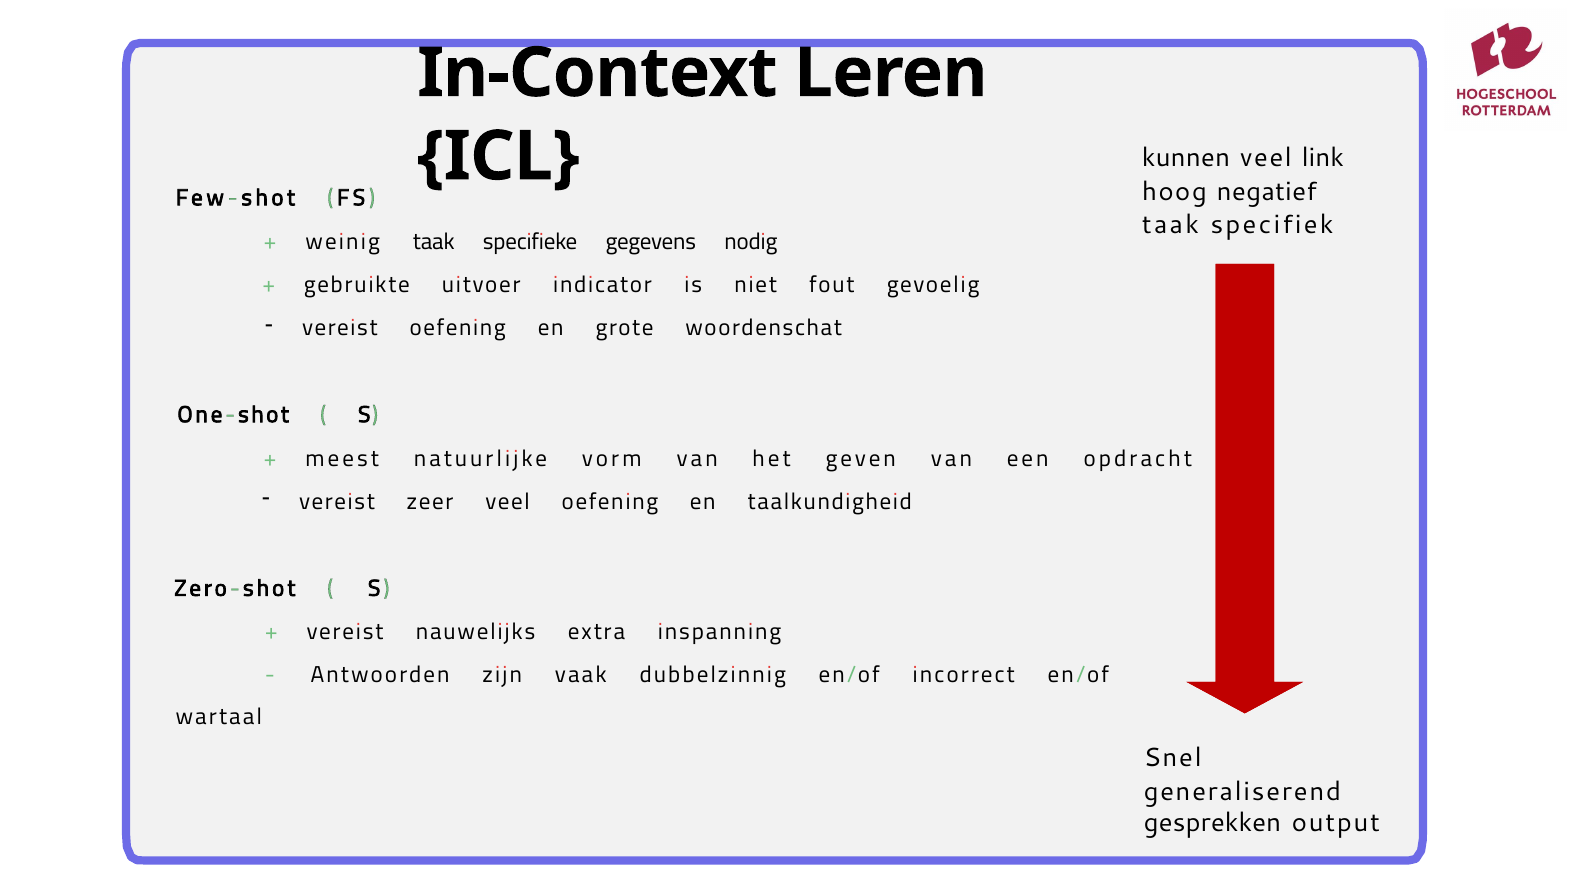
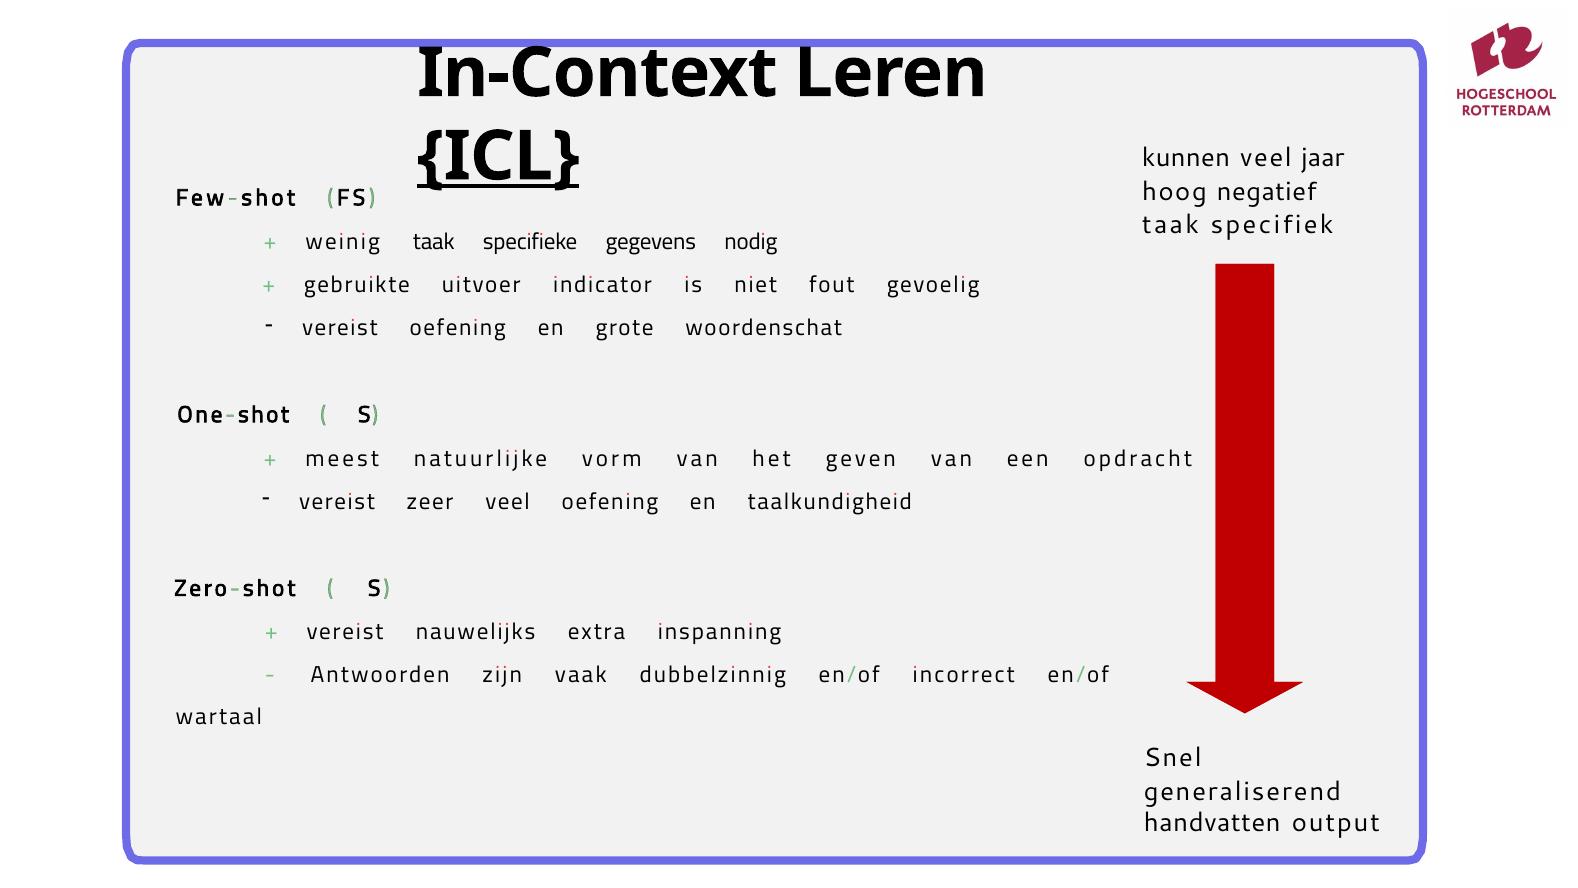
ICL underline: none -> present (498, 156)
link: link -> jaar (1323, 158)
gesprekken: gesprekken -> handvatten (1212, 823)
